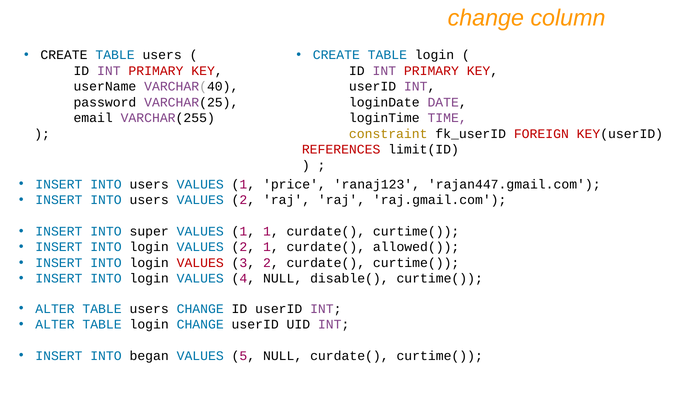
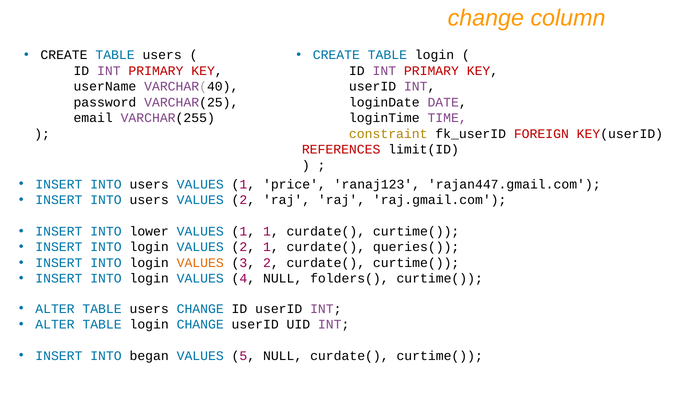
super: super -> lower (149, 231)
allowed(: allowed( -> queries( (416, 247)
VALUES colour: red -> orange (200, 263)
disable(: disable( -> folders( (349, 278)
